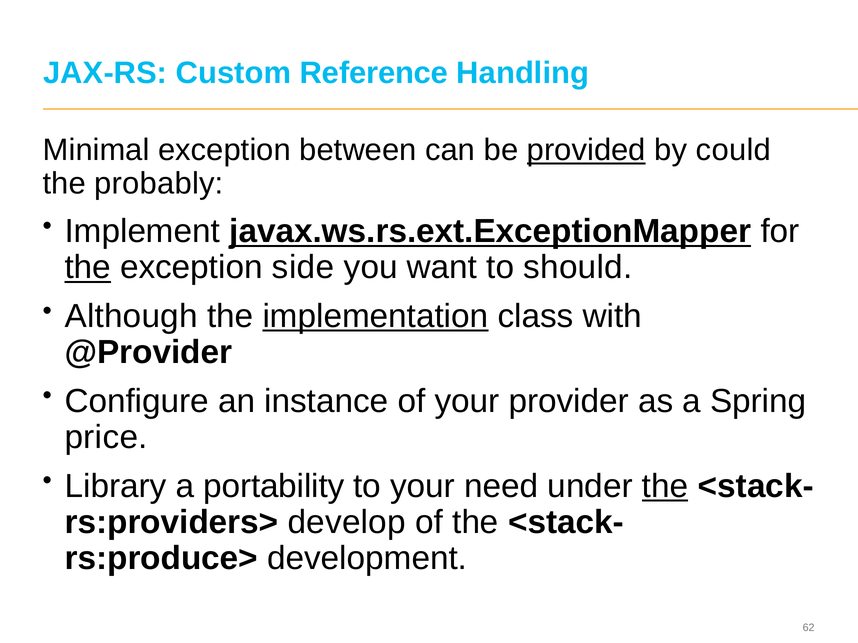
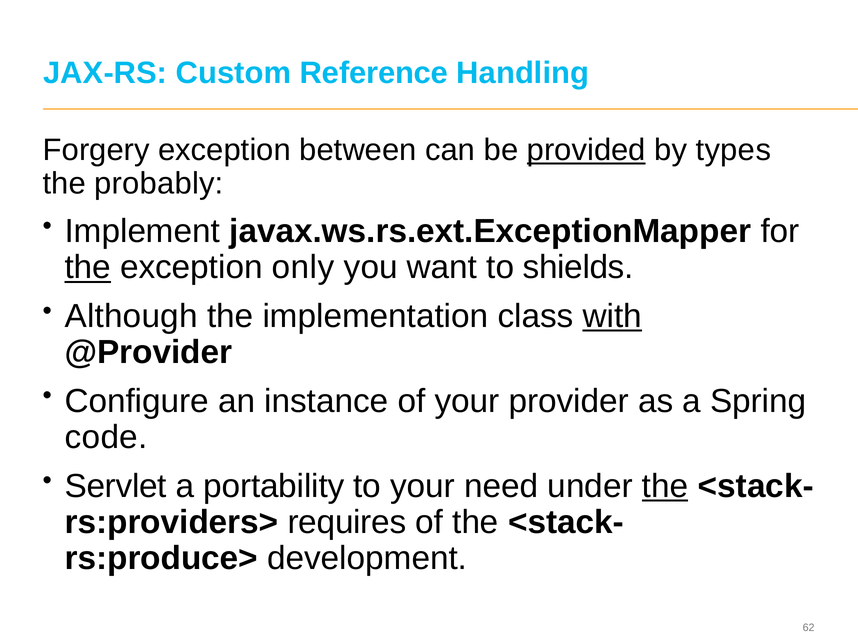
Minimal: Minimal -> Forgery (96, 150)
could: could -> types (733, 150)
javax.ws.rs.ext.ExceptionMapper underline: present -> none (490, 232)
side: side -> only (303, 268)
should: should -> shields (578, 268)
implementation underline: present -> none (375, 317)
with underline: none -> present (612, 317)
price: price -> code (106, 438)
Library: Library -> Servlet (116, 486)
develop: develop -> requires (347, 522)
